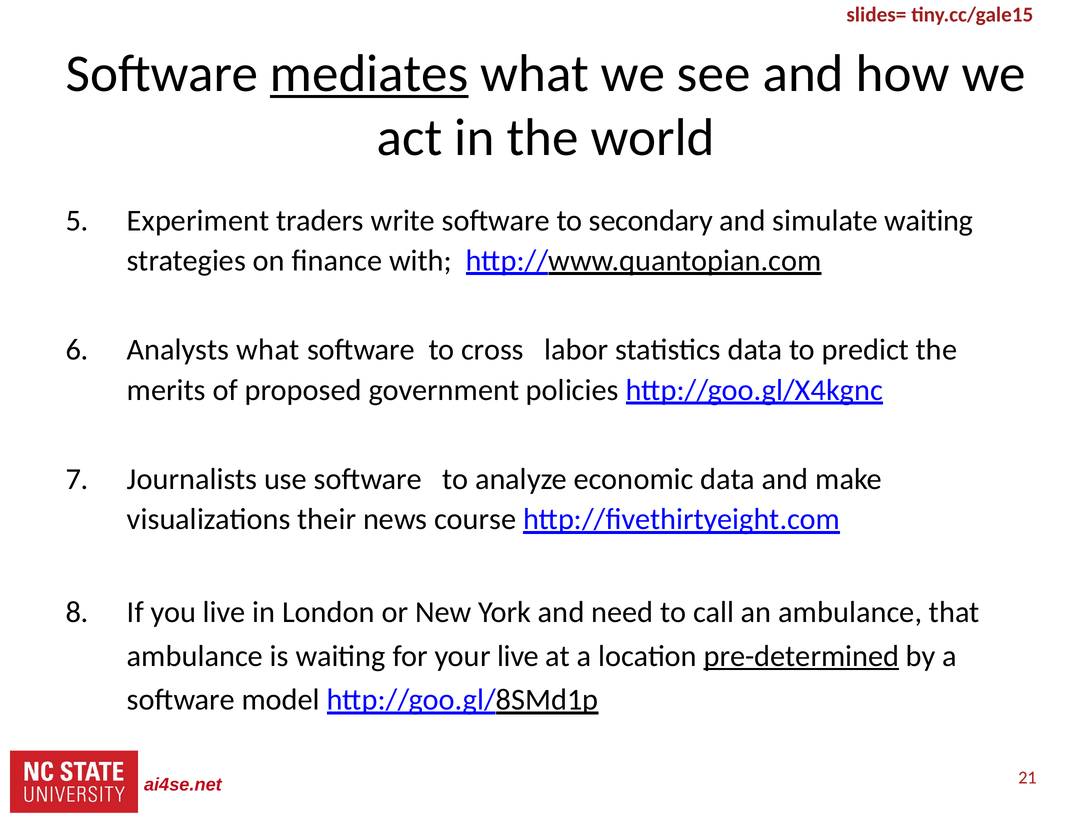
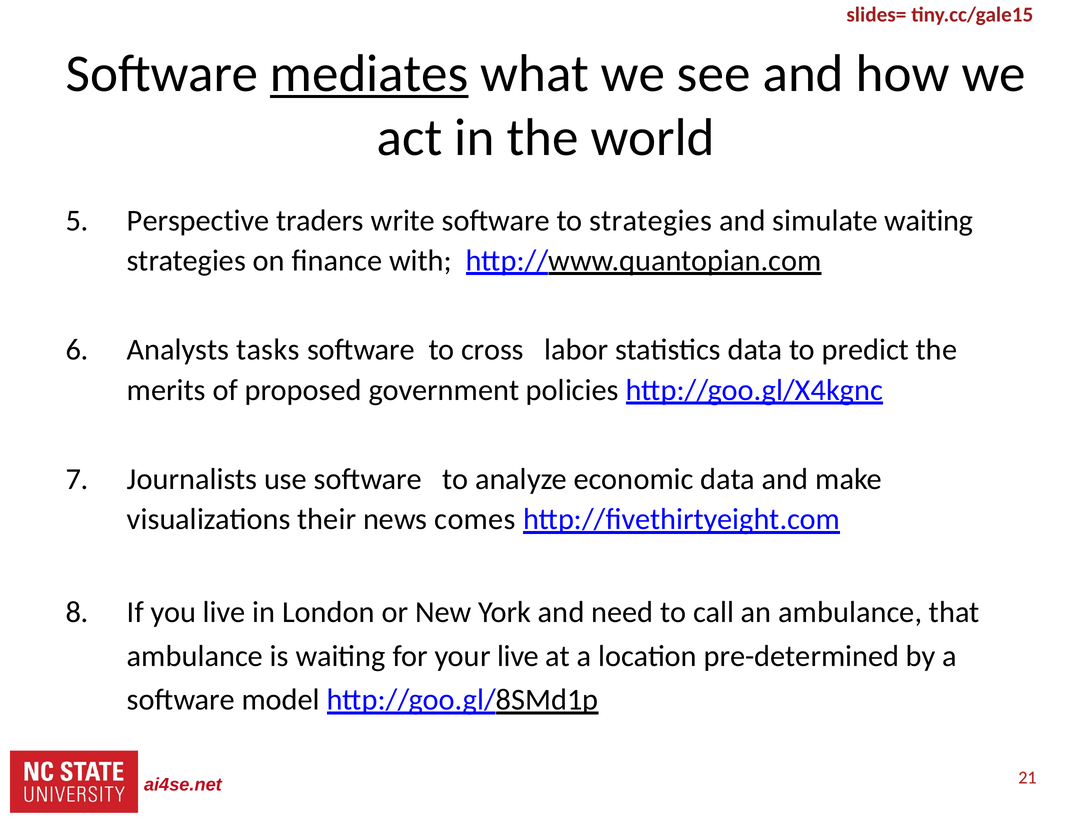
Experiment: Experiment -> Perspective (198, 221)
to secondary: secondary -> strategies (651, 221)
Analysts what: what -> tasks (268, 350)
course: course -> comes (475, 519)
pre-determined underline: present -> none (801, 656)
